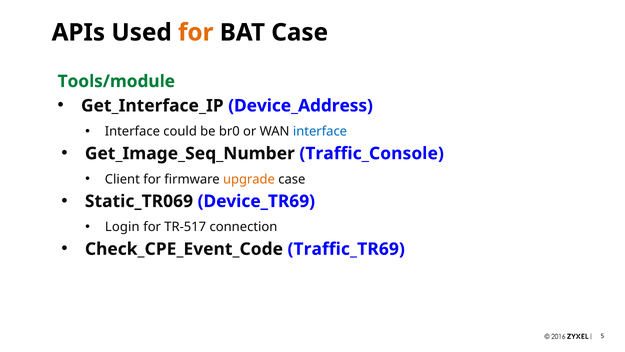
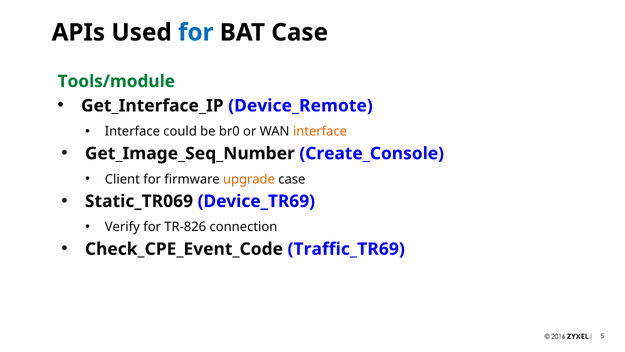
for colour: orange -> blue (196, 32)
Device_Address: Device_Address -> Device_Remote (301, 106)
interface colour: blue -> orange (320, 131)
Traffic_Console: Traffic_Console -> Create_Console (372, 153)
Login: Login -> Verify (122, 227)
TR-517: TR-517 -> TR-826 (185, 227)
